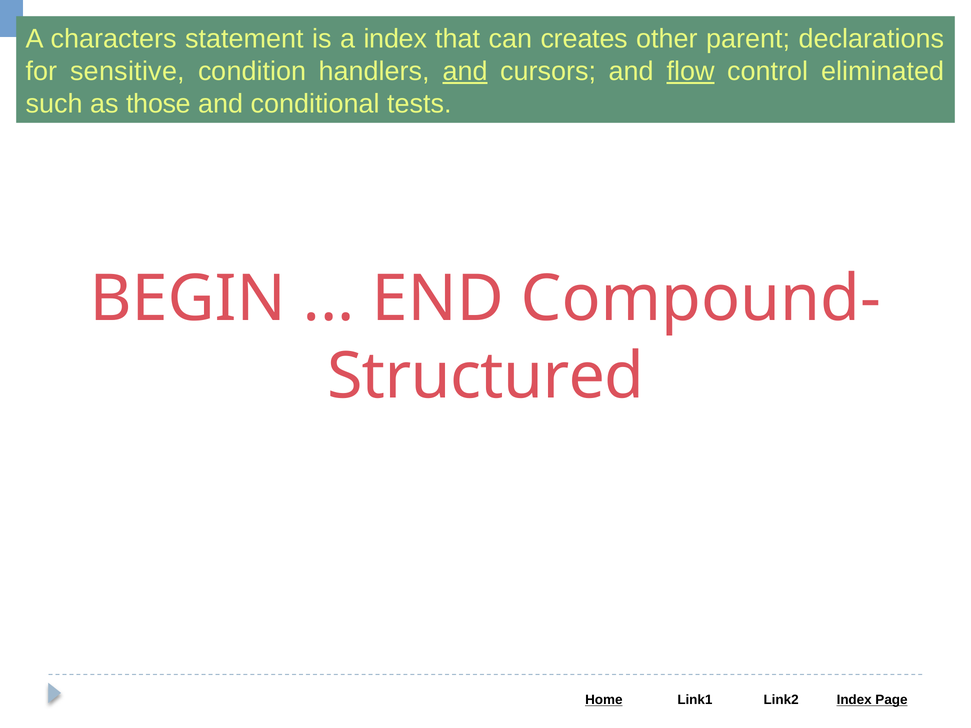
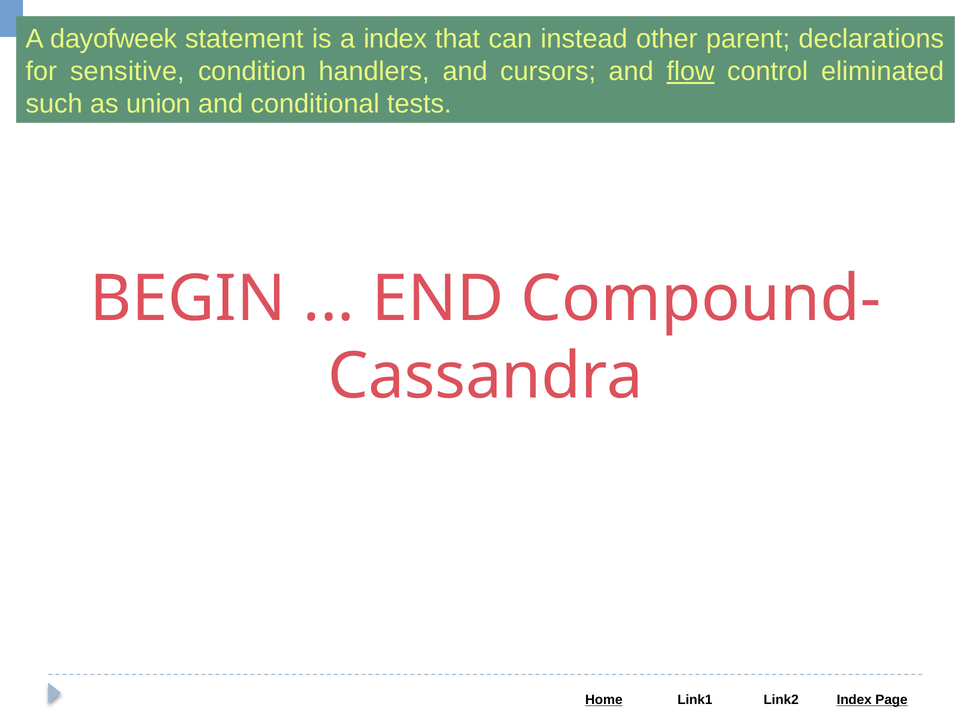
characters: characters -> dayofweek (114, 39)
creates: creates -> instead (584, 39)
and underline: present -> none (465, 71)
those: those -> union (159, 104)
Structured: Structured -> Cassandra (486, 377)
